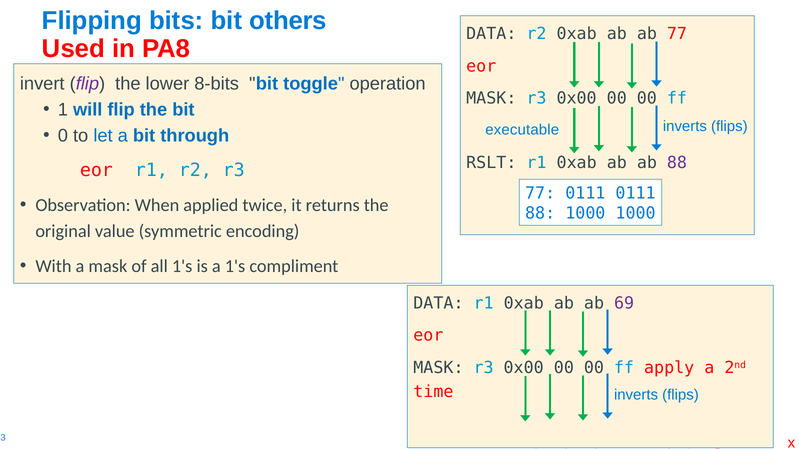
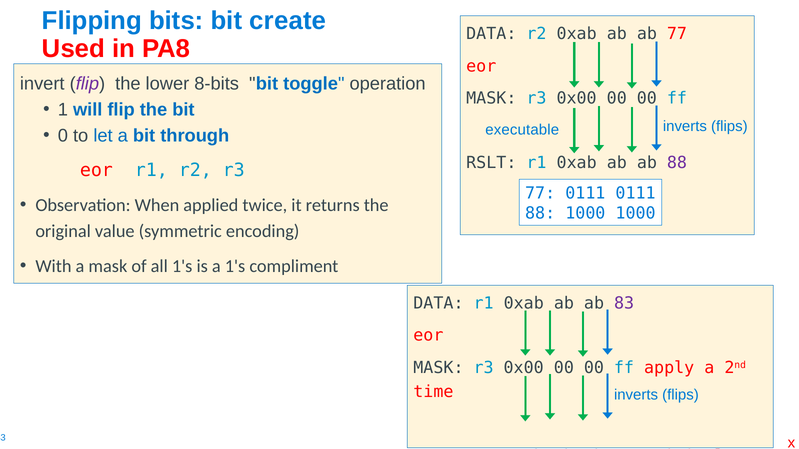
others: others -> create (288, 21)
69: 69 -> 83 (624, 303)
